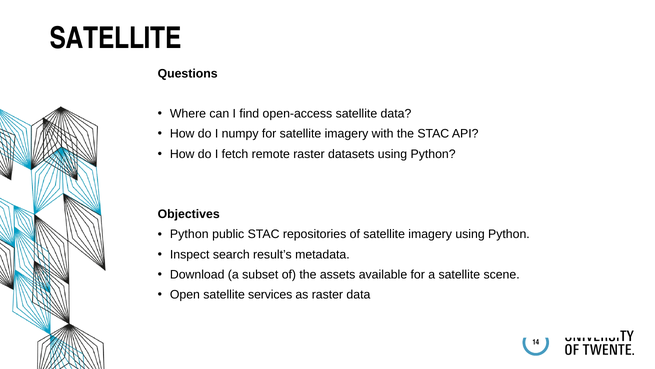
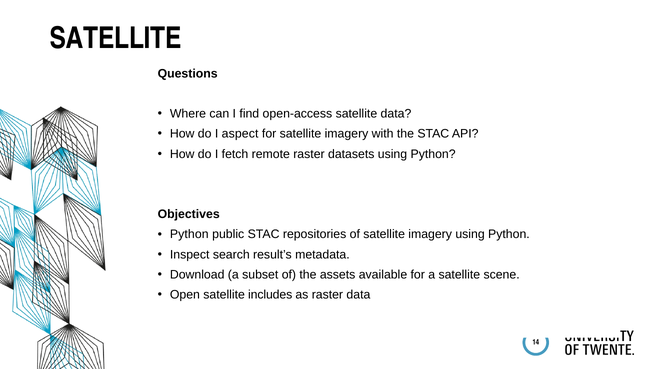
numpy: numpy -> aspect (240, 134)
services: services -> includes (270, 294)
